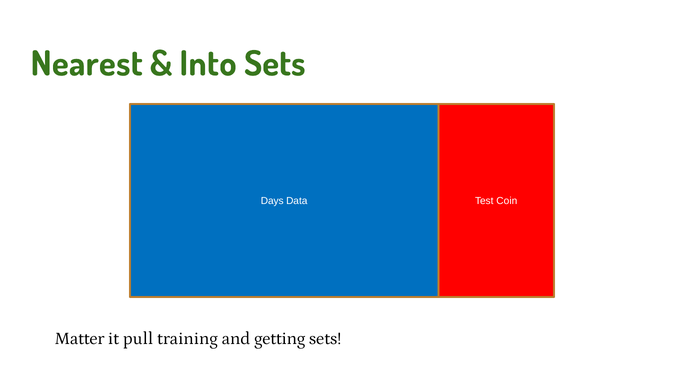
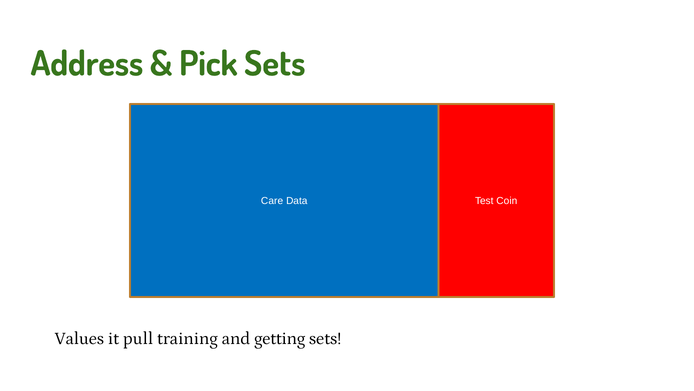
Nearest: Nearest -> Address (87, 64)
Into: Into -> Pick (208, 64)
Days: Days -> Care (272, 201)
Matter: Matter -> Values (79, 338)
